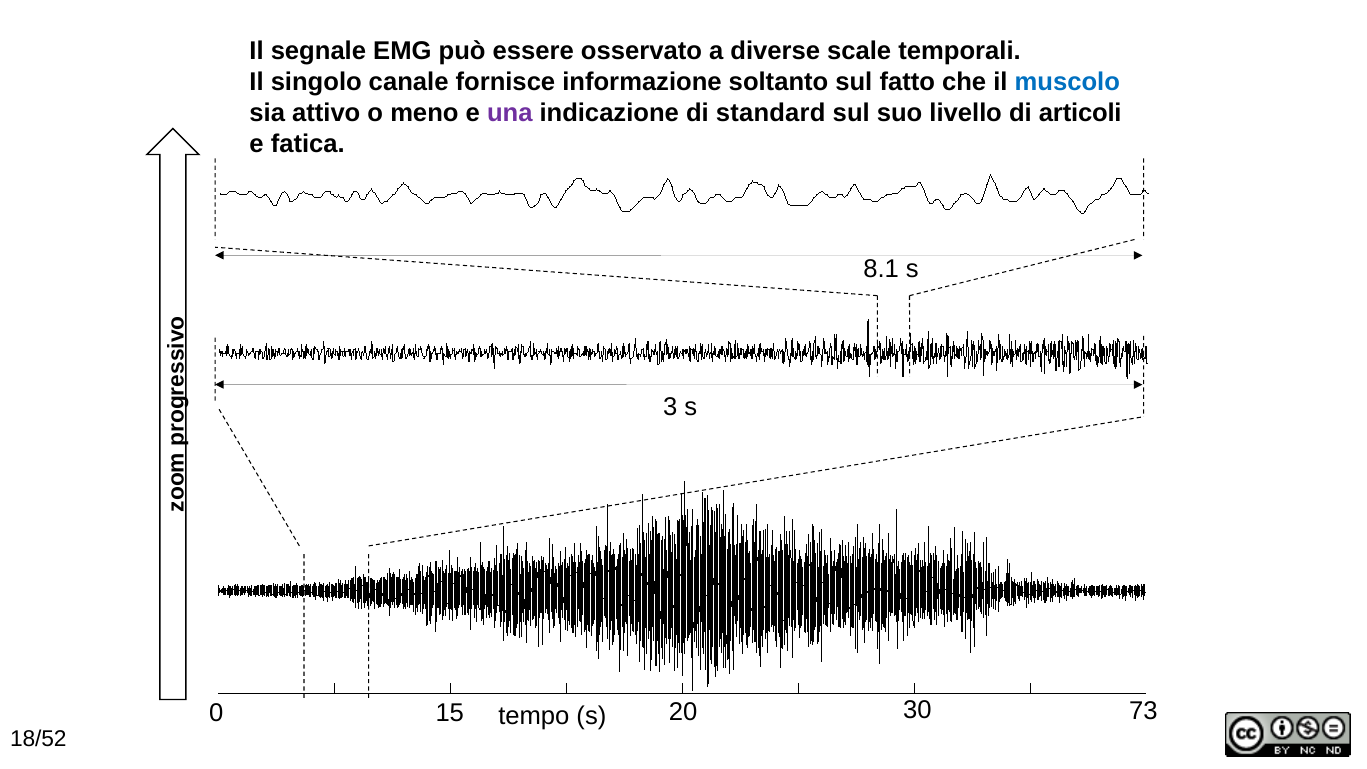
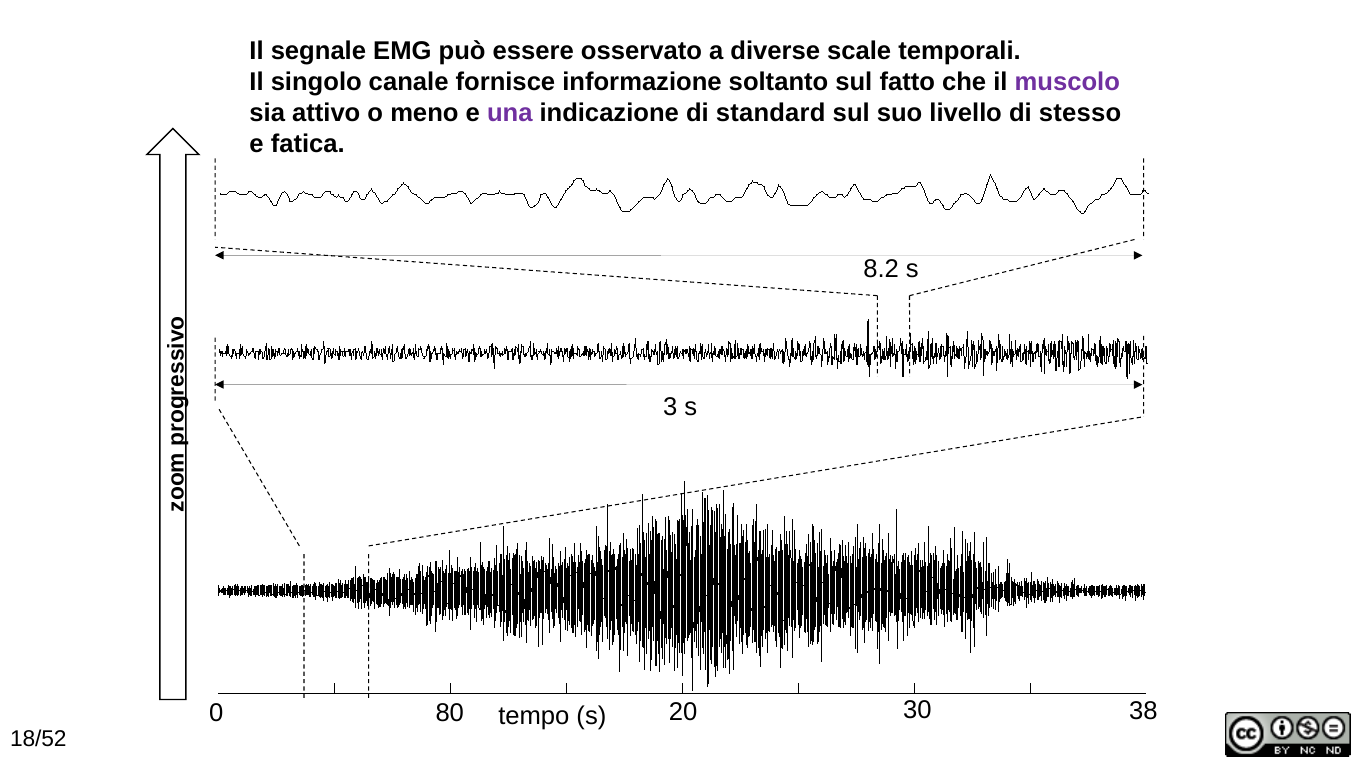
muscolo colour: blue -> purple (1067, 82)
articoli: articoli -> stesso (1080, 113)
8.1: 8.1 -> 8.2 (881, 269)
15: 15 -> 80 (450, 713)
73: 73 -> 38 (1143, 711)
